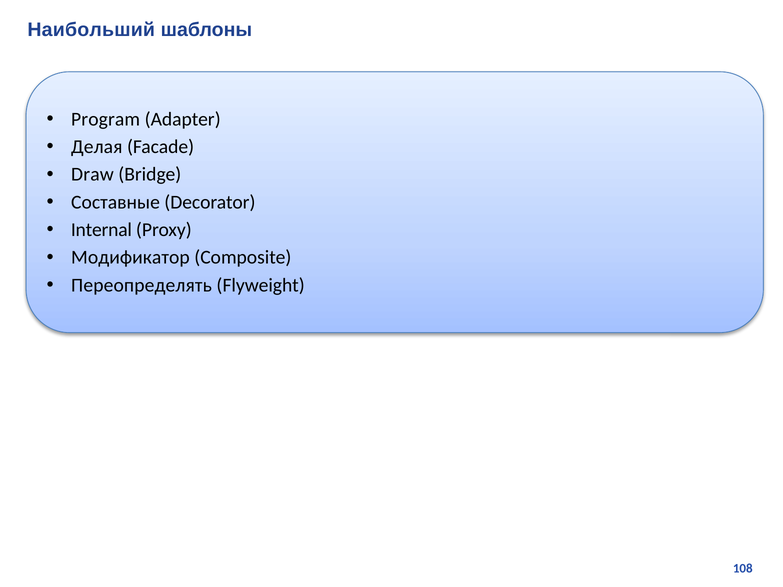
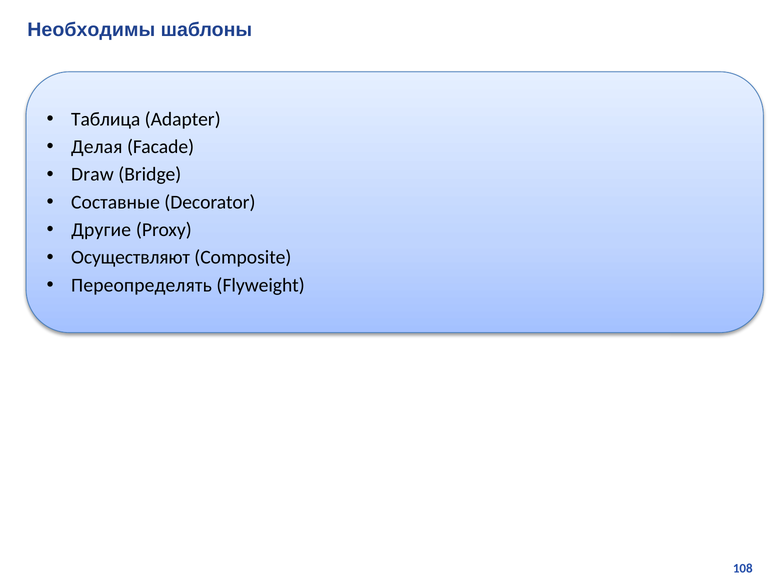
Наибольший: Наибольший -> Необходимы (91, 30)
Program: Program -> Таблица (106, 119)
Internal: Internal -> Другие (101, 230)
Модификатор: Модификатор -> Осуществляют (131, 258)
